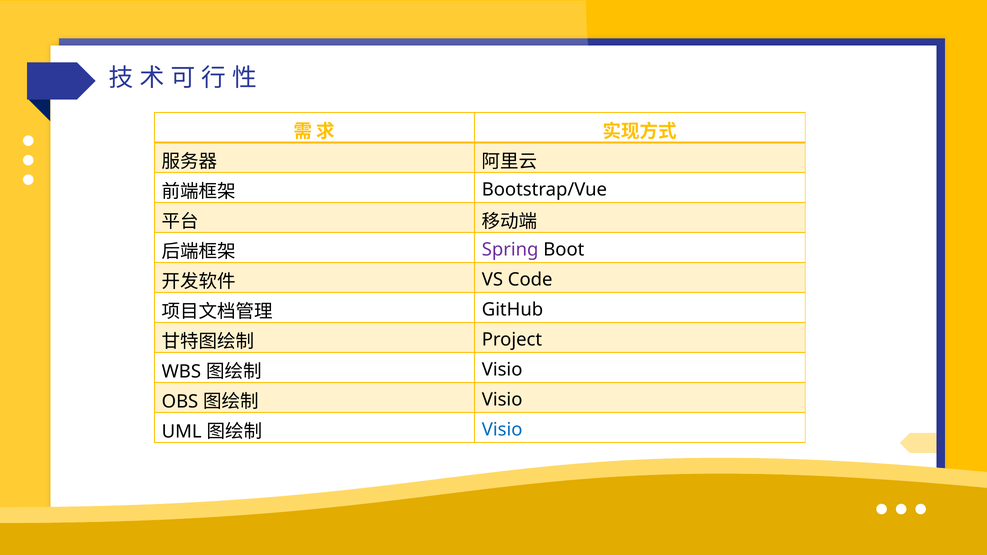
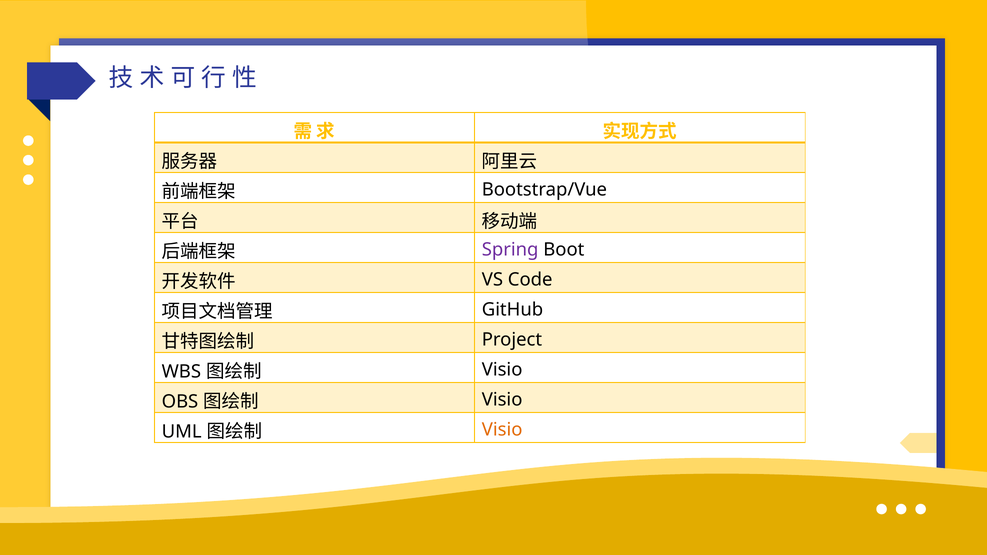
Visio colour: blue -> orange (502, 430)
